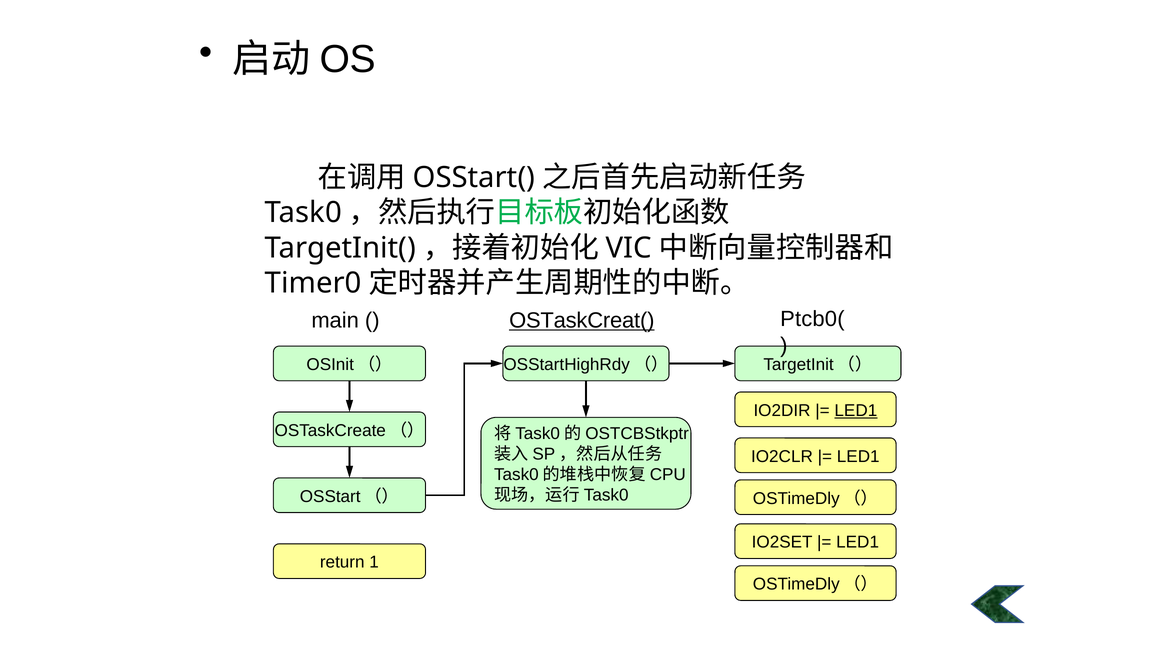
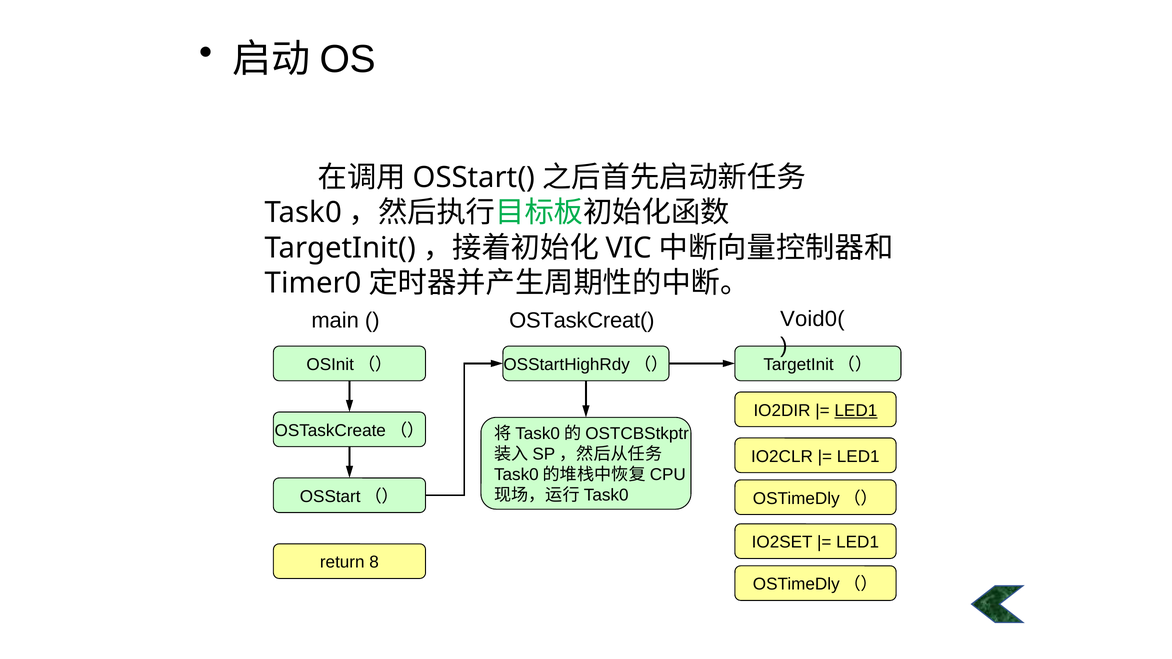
Ptcb0(: Ptcb0( -> Void0( (812, 319)
OSTaskCreat( underline: present -> none (582, 321)
1: 1 -> 8 (374, 563)
